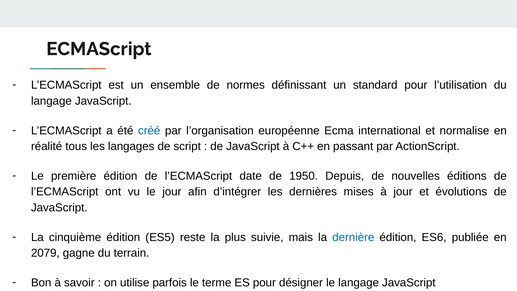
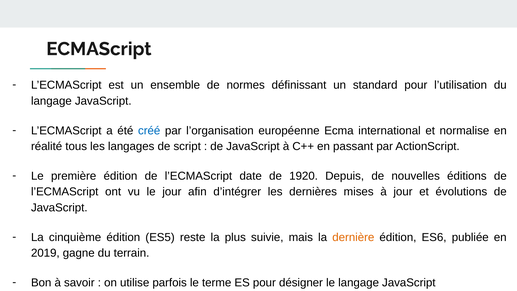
1950: 1950 -> 1920 (304, 176)
dernière colour: blue -> orange (353, 237)
2079: 2079 -> 2019 (45, 253)
